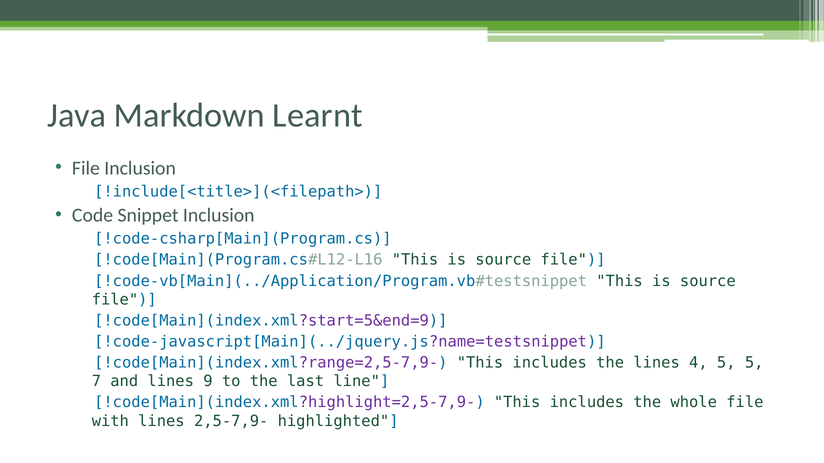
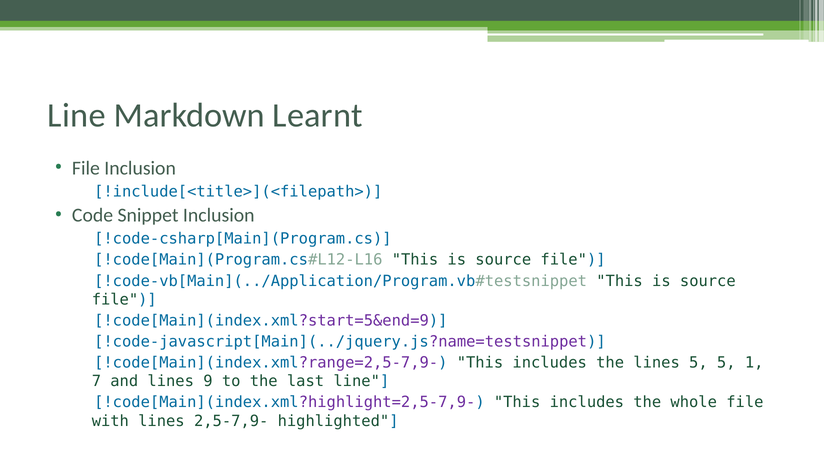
Java: Java -> Line (77, 116)
lines 4: 4 -> 5 (698, 363)
5 5: 5 -> 1 (754, 363)
